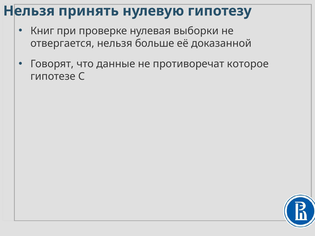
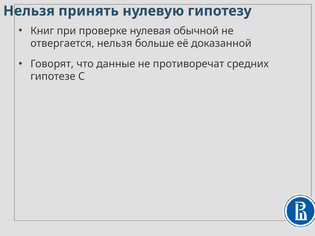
выборки: выборки -> обычной (196, 31)
которое: которое -> средних (248, 64)
